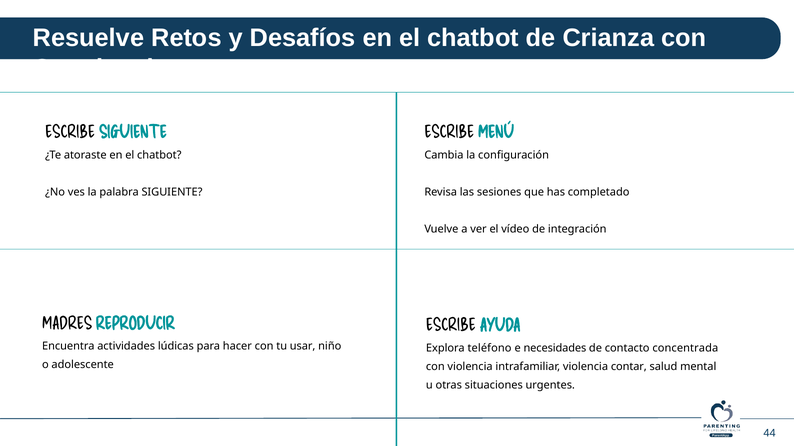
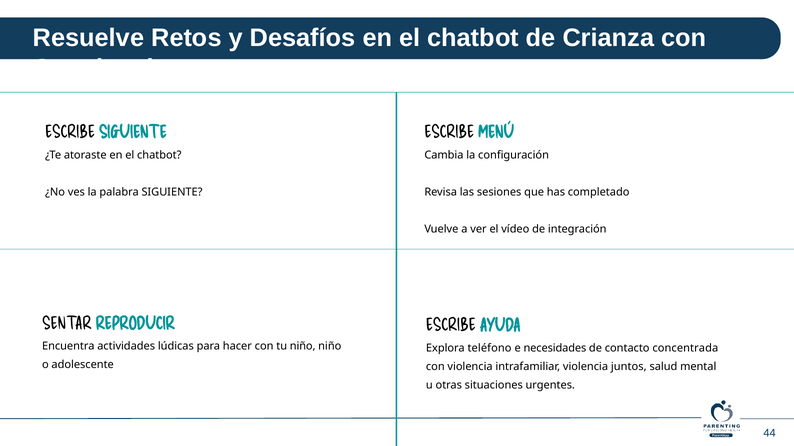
MADRES: MADRES -> SENTAR (67, 324)
tu usar: usar -> niño (303, 347)
contar: contar -> juntos (629, 367)
